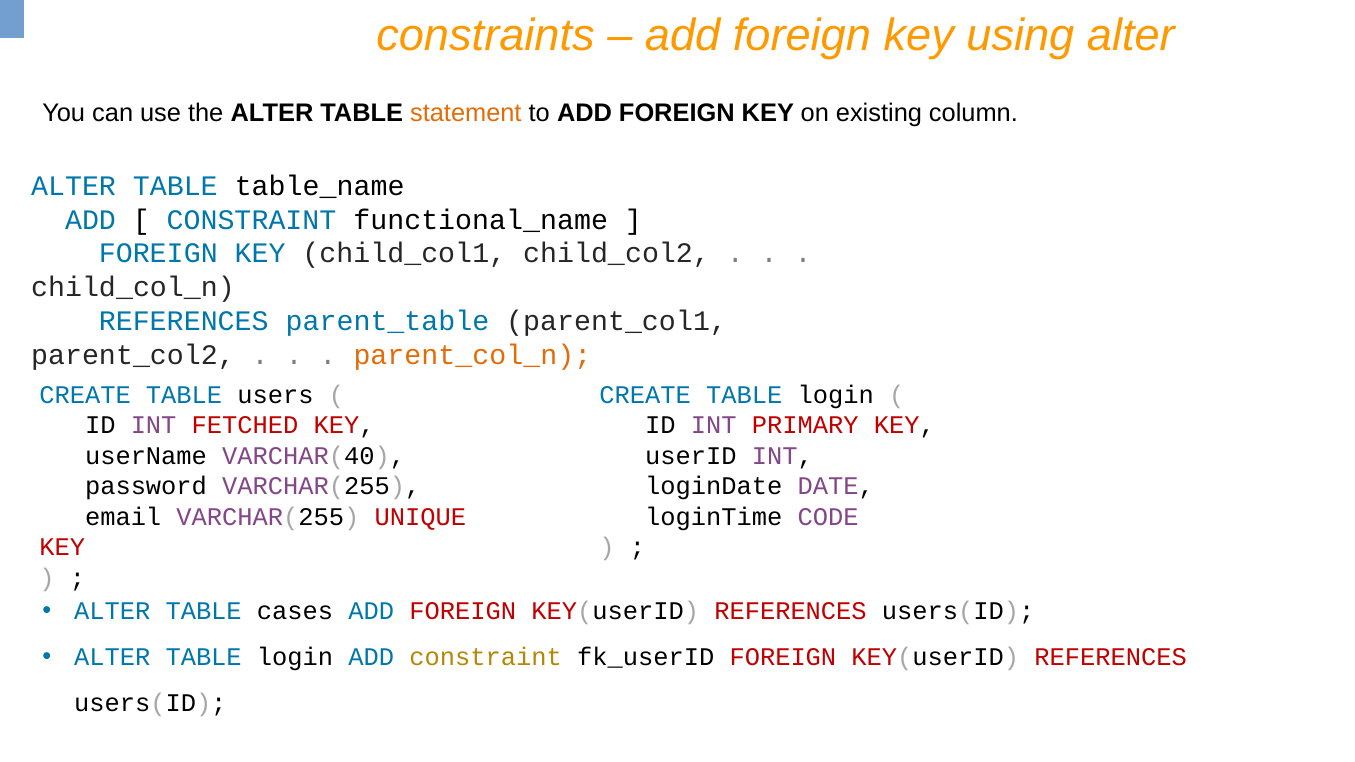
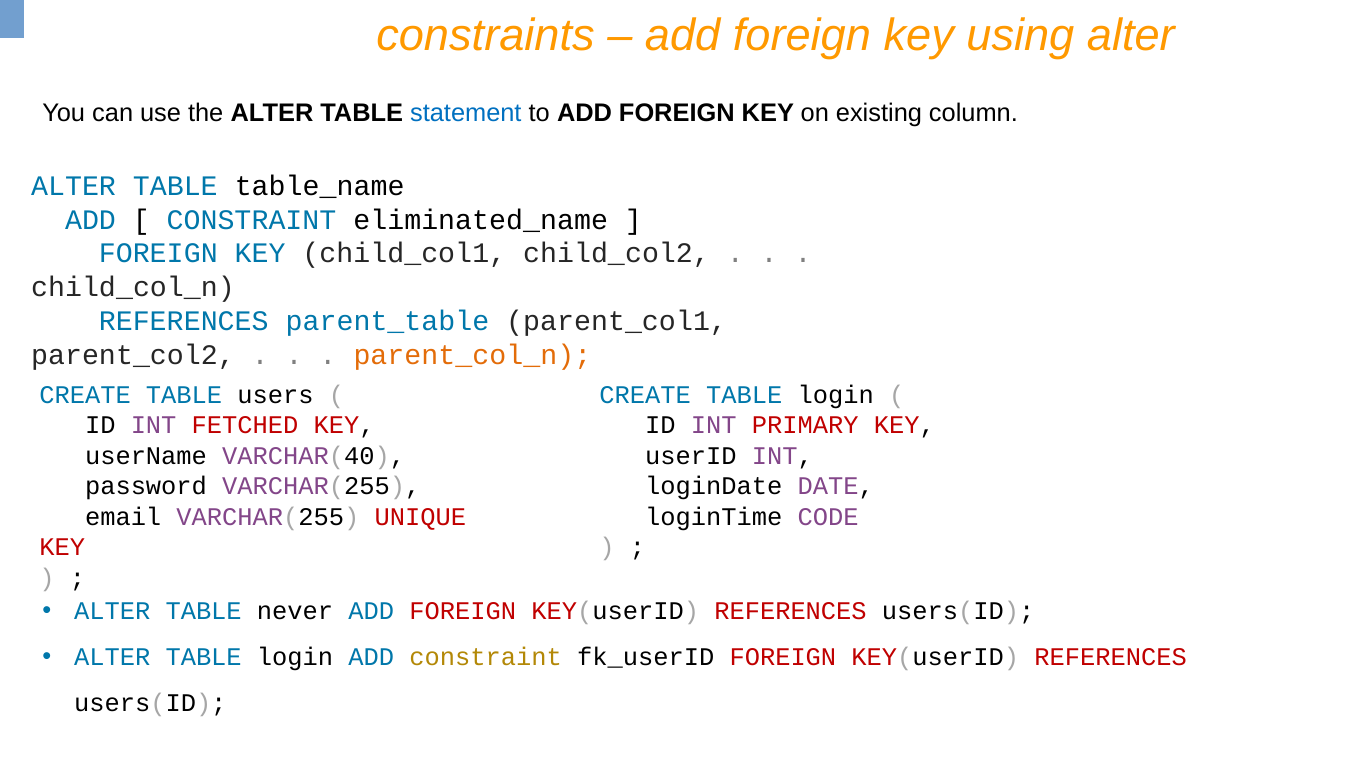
statement colour: orange -> blue (466, 113)
functional_name: functional_name -> eliminated_name (481, 220)
cases: cases -> never (295, 612)
